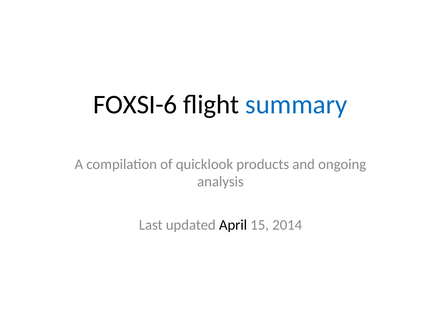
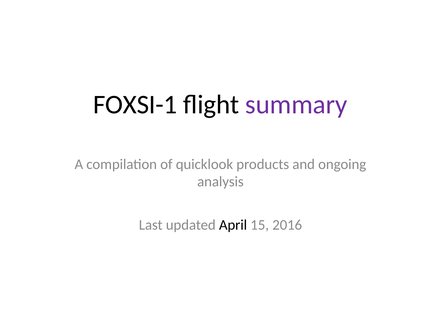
FOXSI-6: FOXSI-6 -> FOXSI-1 (135, 105)
summary colour: blue -> purple (296, 105)
2014: 2014 -> 2016 (287, 225)
